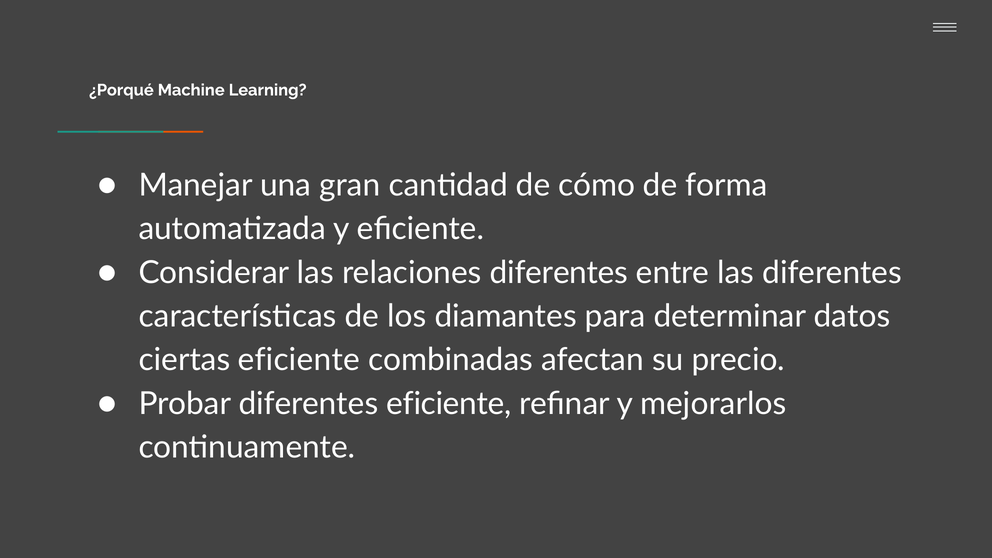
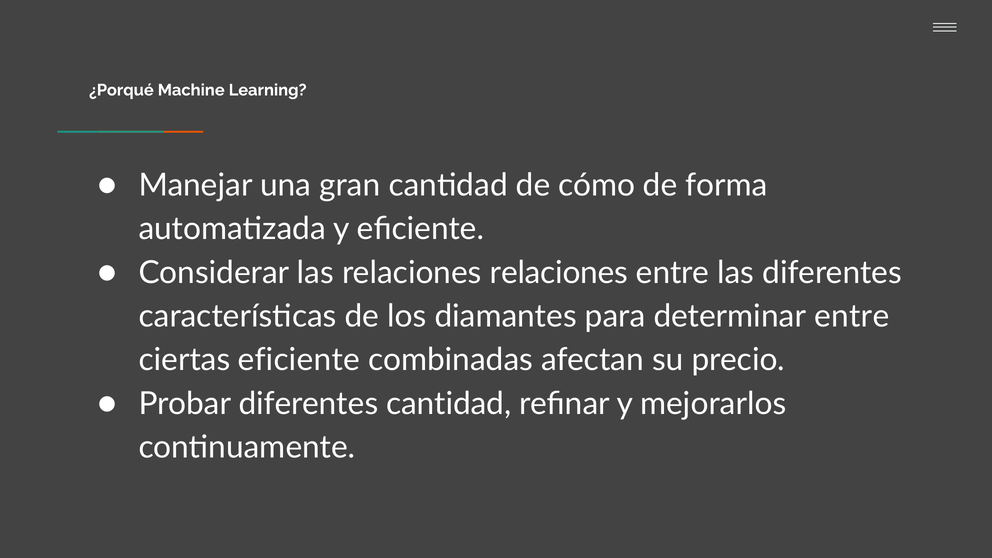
relaciones diferentes: diferentes -> relaciones (559, 273)
determinar datos: datos -> entre (852, 316)
diferentes eficiente: eficiente -> cantidad (449, 404)
